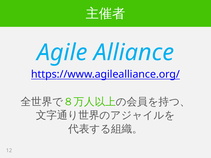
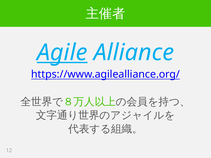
Agile underline: none -> present (62, 53)
